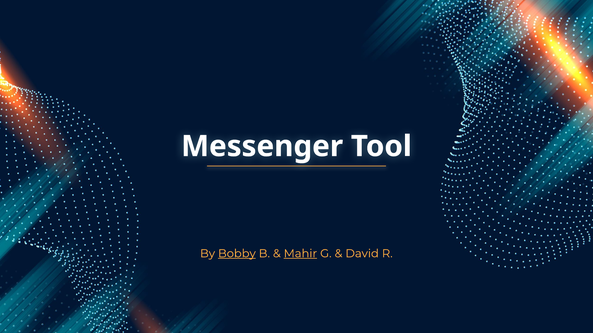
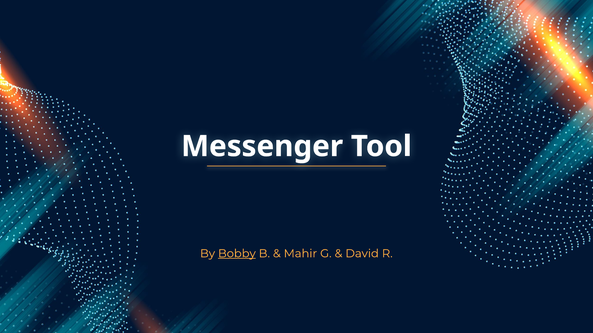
Mahir underline: present -> none (300, 254)
